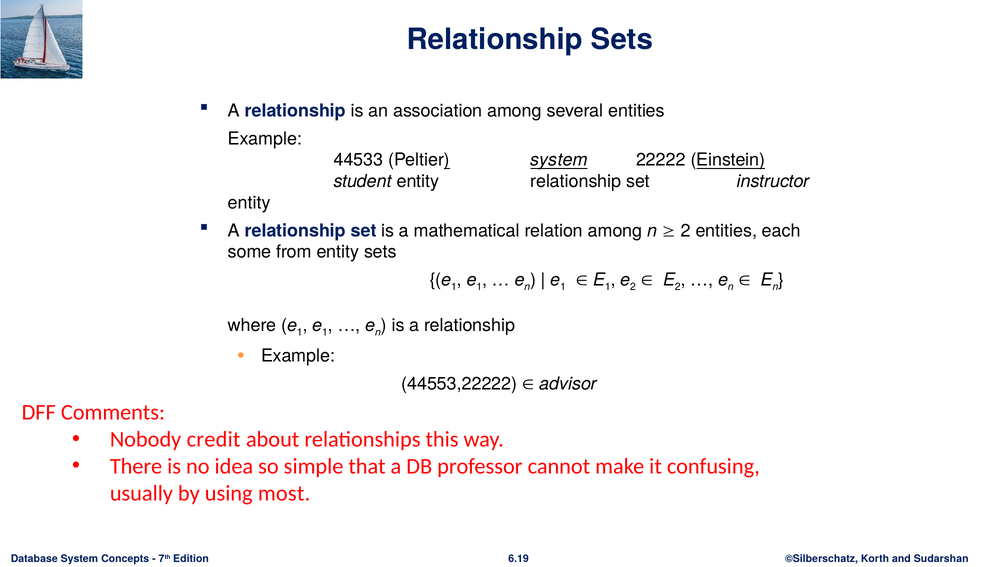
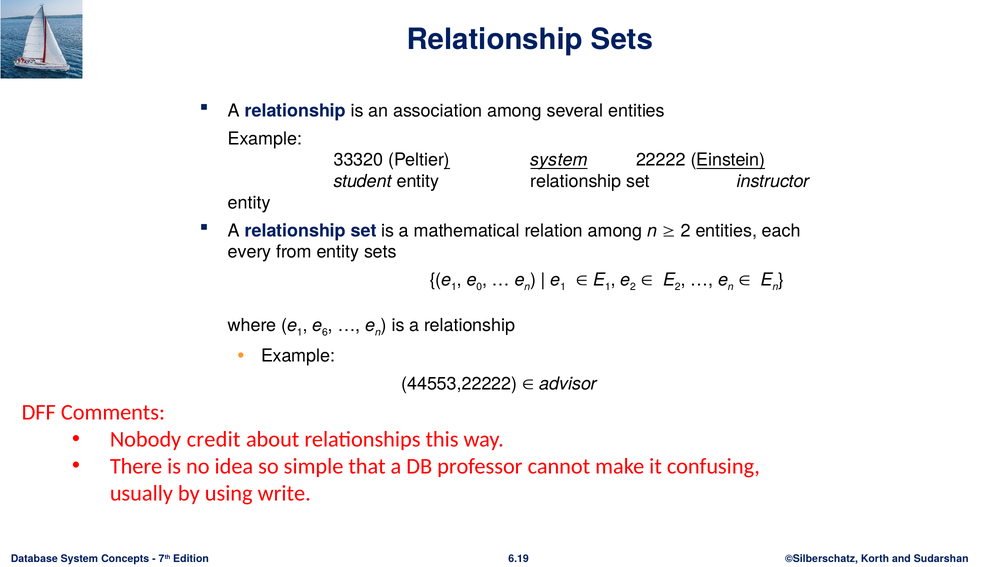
44533: 44533 -> 33320 (358, 160)
some: some -> every (250, 252)
1: 1 -> 0 (479, 287)
1: 1 -> 6 (325, 332)
most: most -> write (284, 493)
